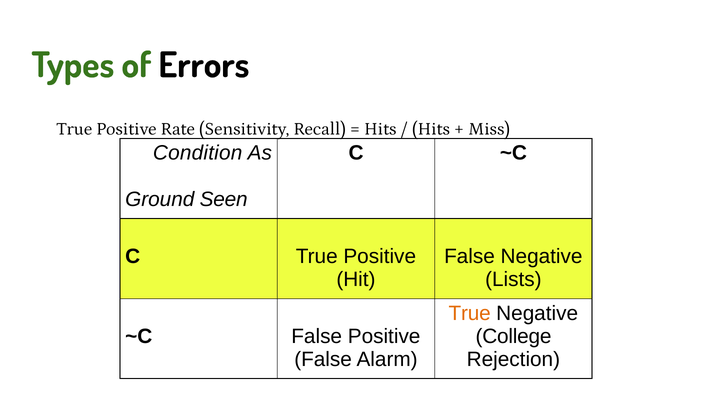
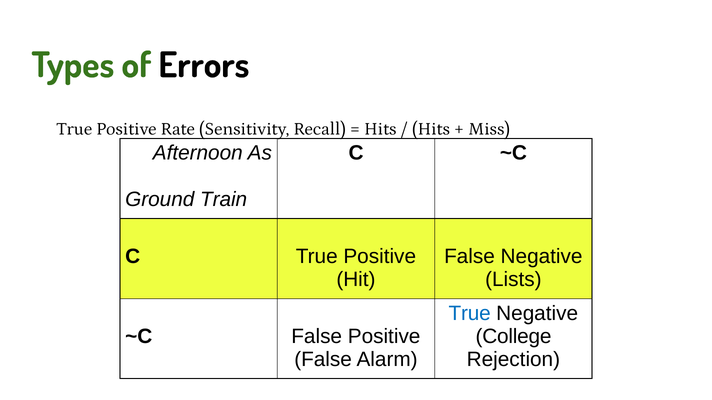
Condition: Condition -> Afternoon (198, 153)
Seen: Seen -> Train (224, 200)
True colour: orange -> blue (470, 314)
